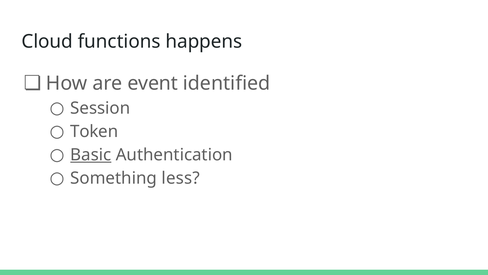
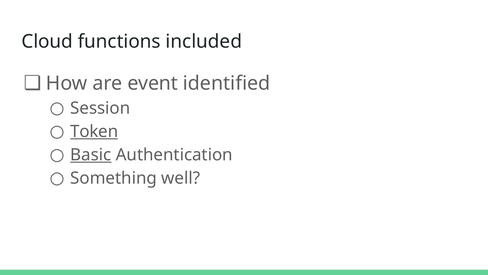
happens: happens -> included (204, 41)
Token underline: none -> present (94, 131)
less: less -> well (181, 178)
